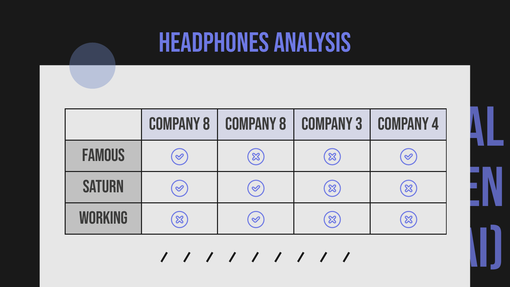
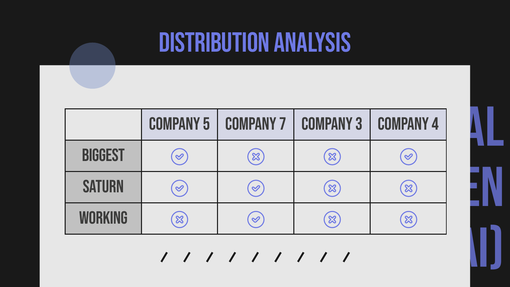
HEADPHONES: HEADPHONES -> DISTRIBUTION (214, 43)
8: 8 -> 5 (206, 124)
8: 8 -> 7 (283, 124)
FAMOUS: FAMOUS -> BIGGEST (103, 155)
